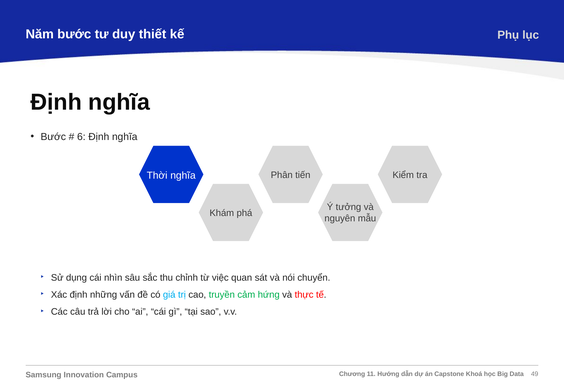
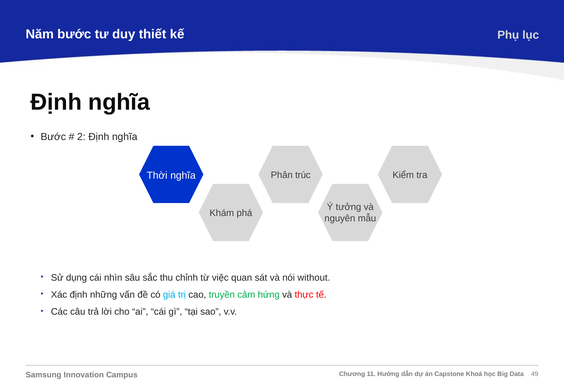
6: 6 -> 2 (81, 137)
tiến: tiến -> trúc (303, 175)
chuyển: chuyển -> without (314, 278)
